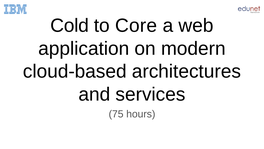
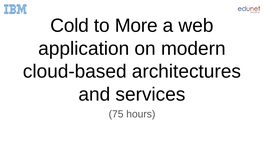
Core: Core -> More (136, 25)
